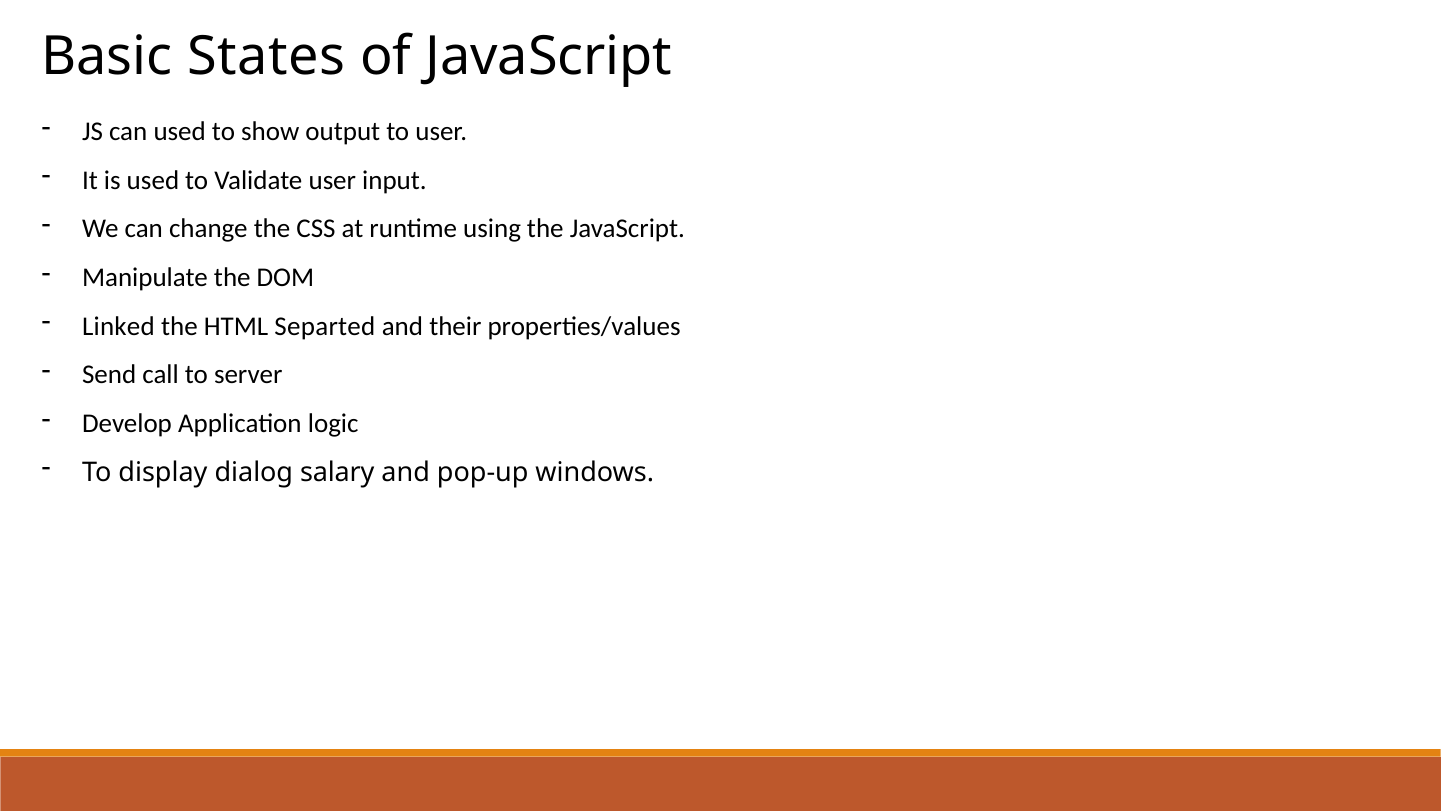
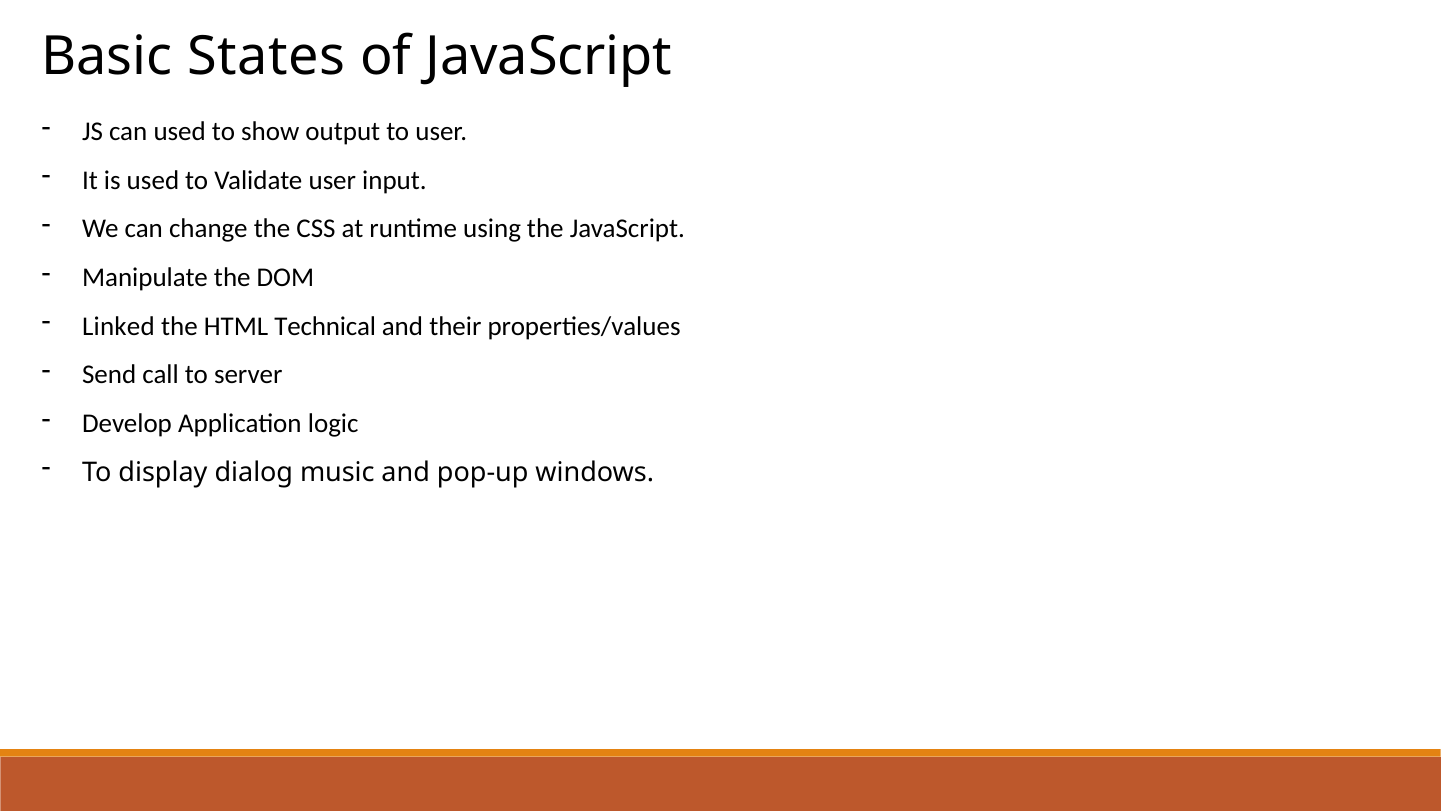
Separted: Separted -> Technical (325, 326)
salary: salary -> music (337, 472)
